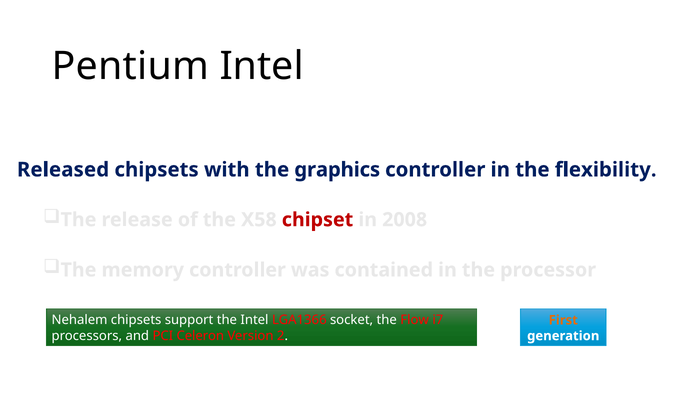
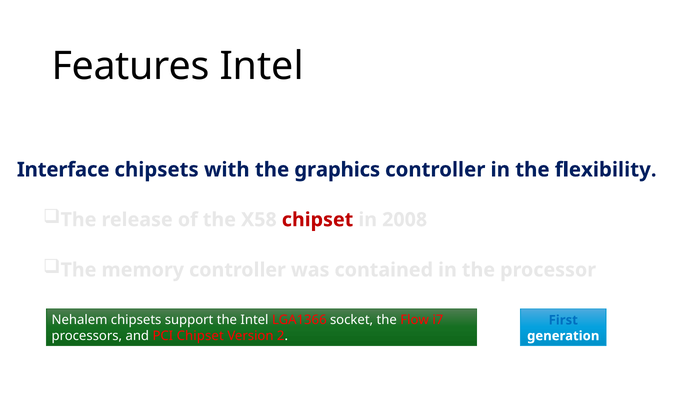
Pentium: Pentium -> Features (131, 66)
Released: Released -> Interface (63, 170)
First colour: orange -> blue (563, 320)
PCI Celeron: Celeron -> Chipset (200, 336)
